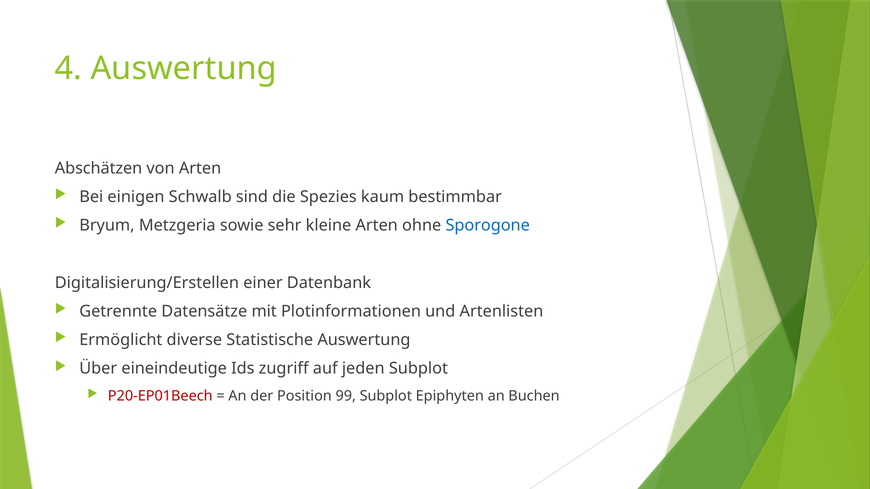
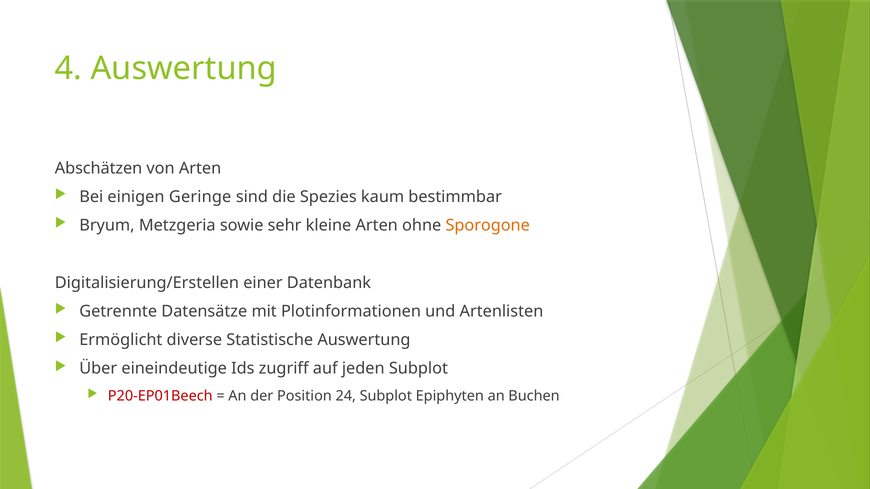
Schwalb: Schwalb -> Geringe (200, 197)
Sporogone colour: blue -> orange (488, 226)
99: 99 -> 24 (346, 396)
